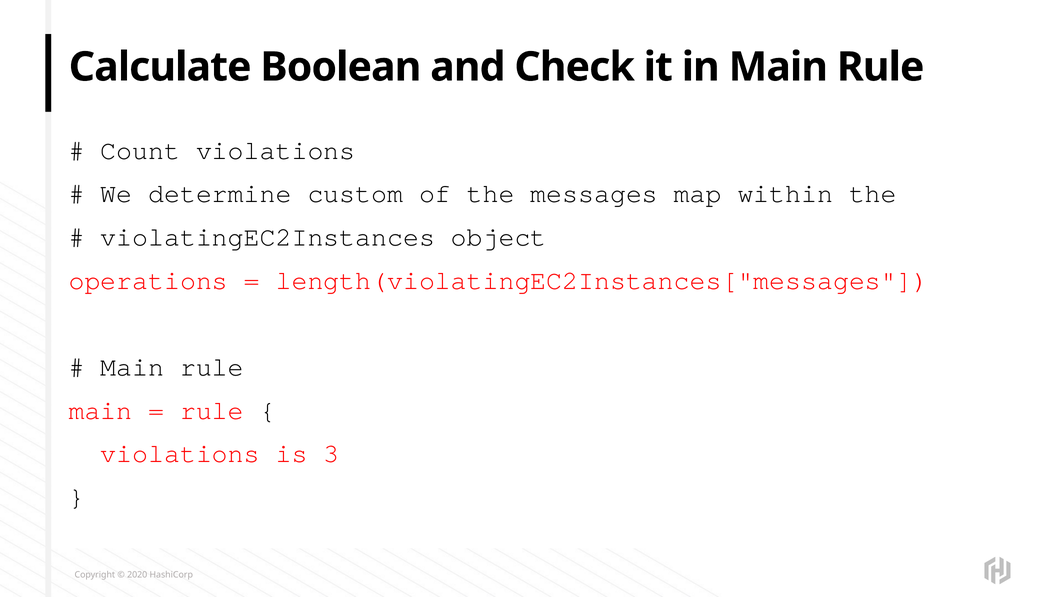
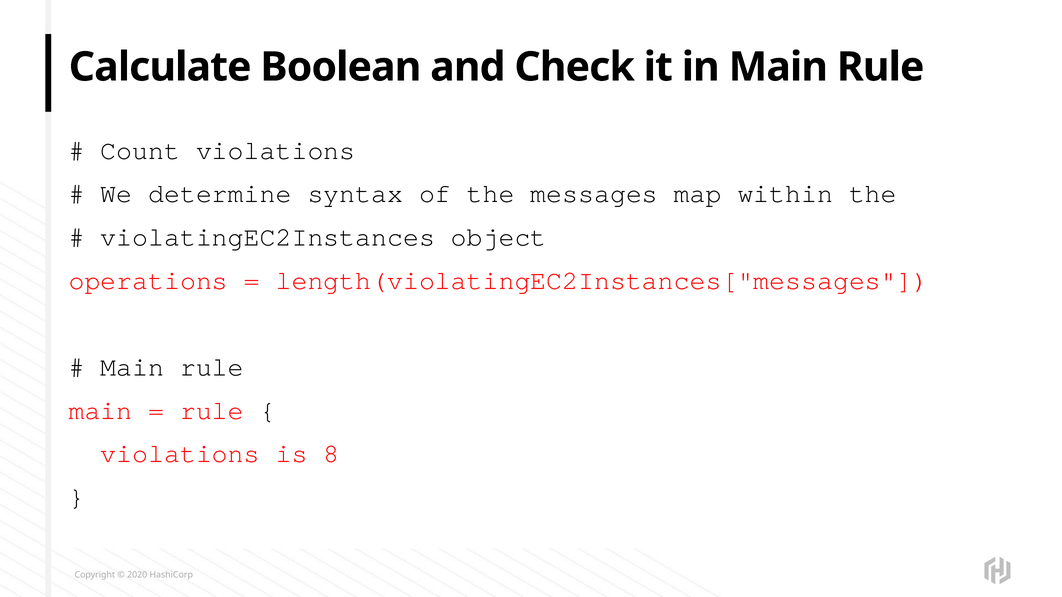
custom: custom -> syntax (355, 194)
3: 3 -> 8 (331, 454)
